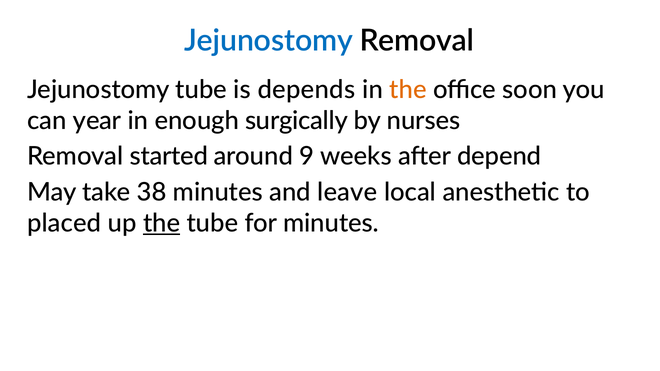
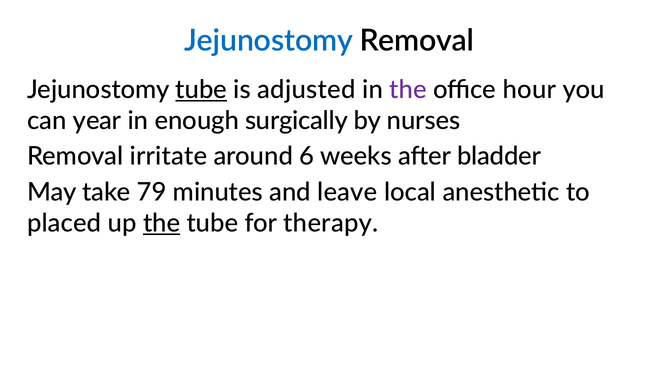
tube underline: none -> present (201, 90)
depends: depends -> adjusted (306, 90)
the colour: orange -> purple (408, 90)
soon: soon -> hour (530, 90)
started: started -> irritate (169, 157)
9: 9 -> 6 (307, 157)
depend: depend -> bladder (499, 157)
38: 38 -> 79 (152, 193)
for minutes: minutes -> therapy (331, 223)
